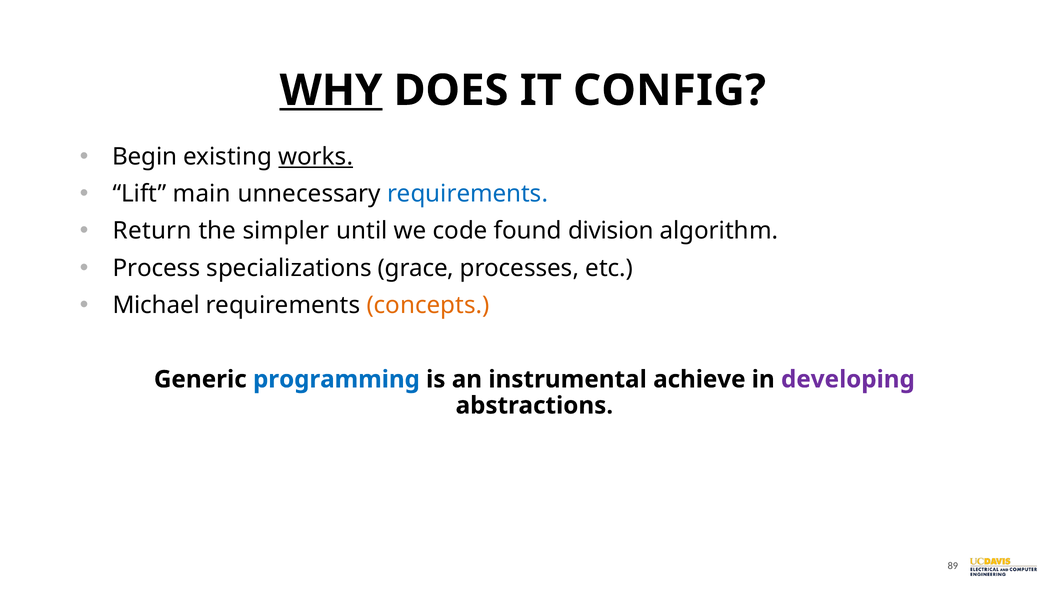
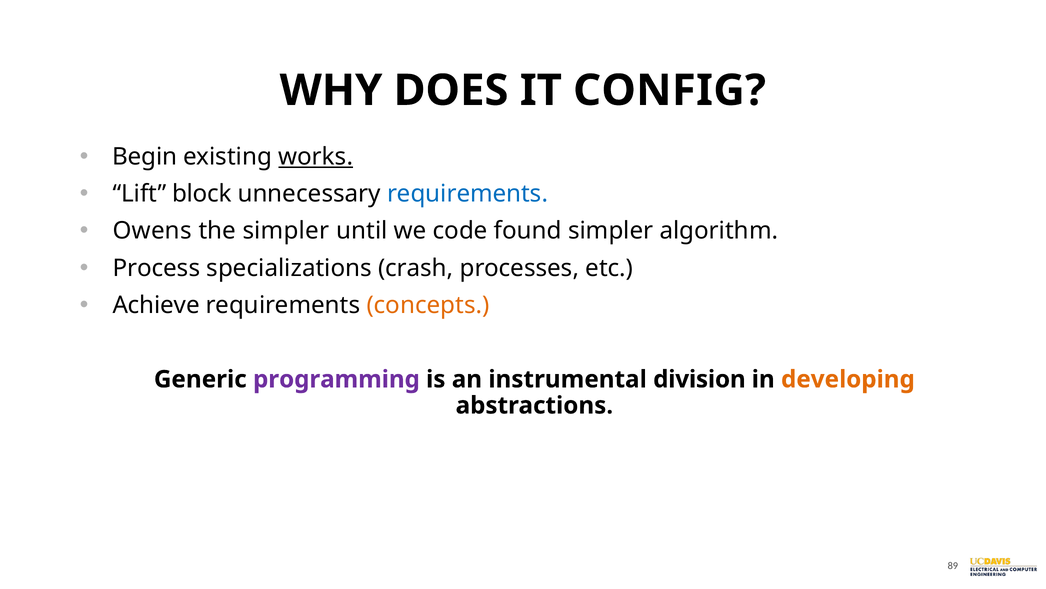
WHY underline: present -> none (331, 90)
main: main -> block (202, 194)
Return: Return -> Owens (152, 231)
found division: division -> simpler (611, 231)
grace: grace -> crash (416, 268)
Michael: Michael -> Achieve (156, 305)
programming colour: blue -> purple (336, 379)
achieve: achieve -> division (699, 379)
developing colour: purple -> orange (848, 379)
